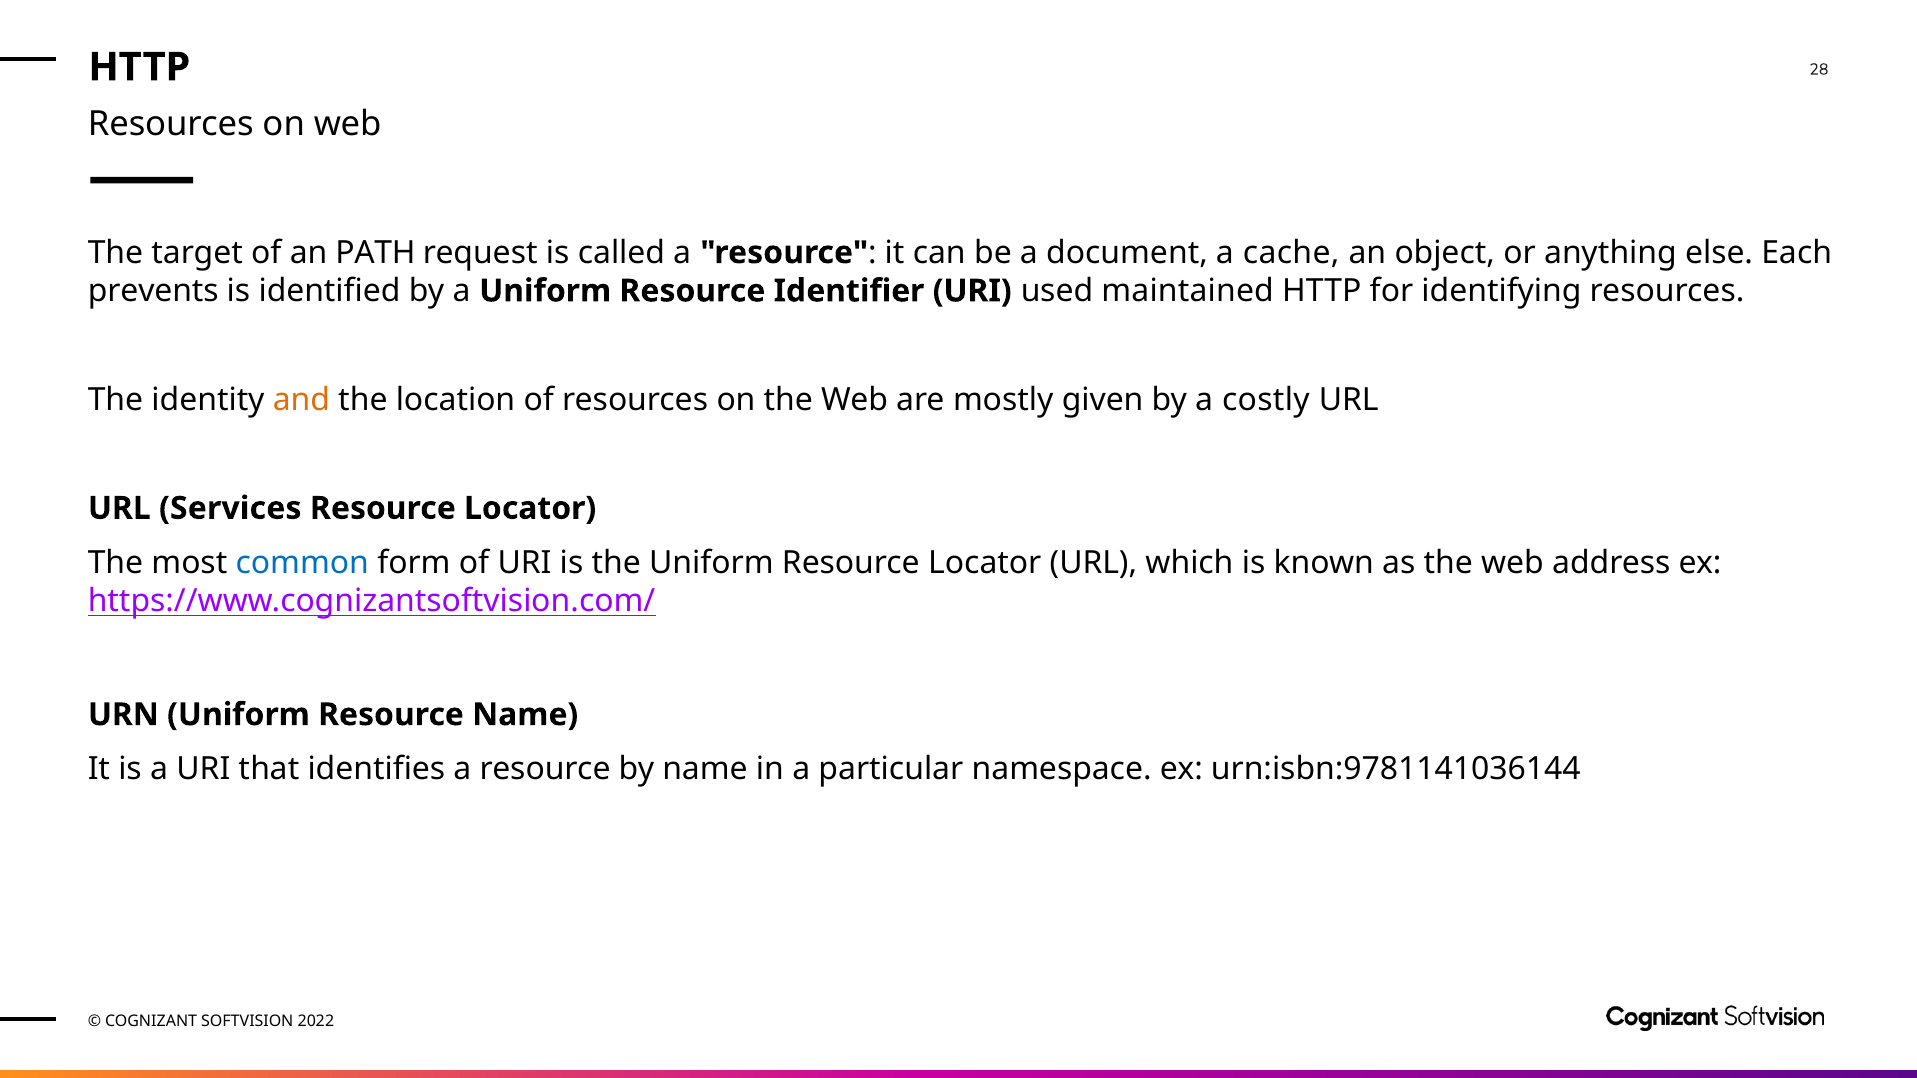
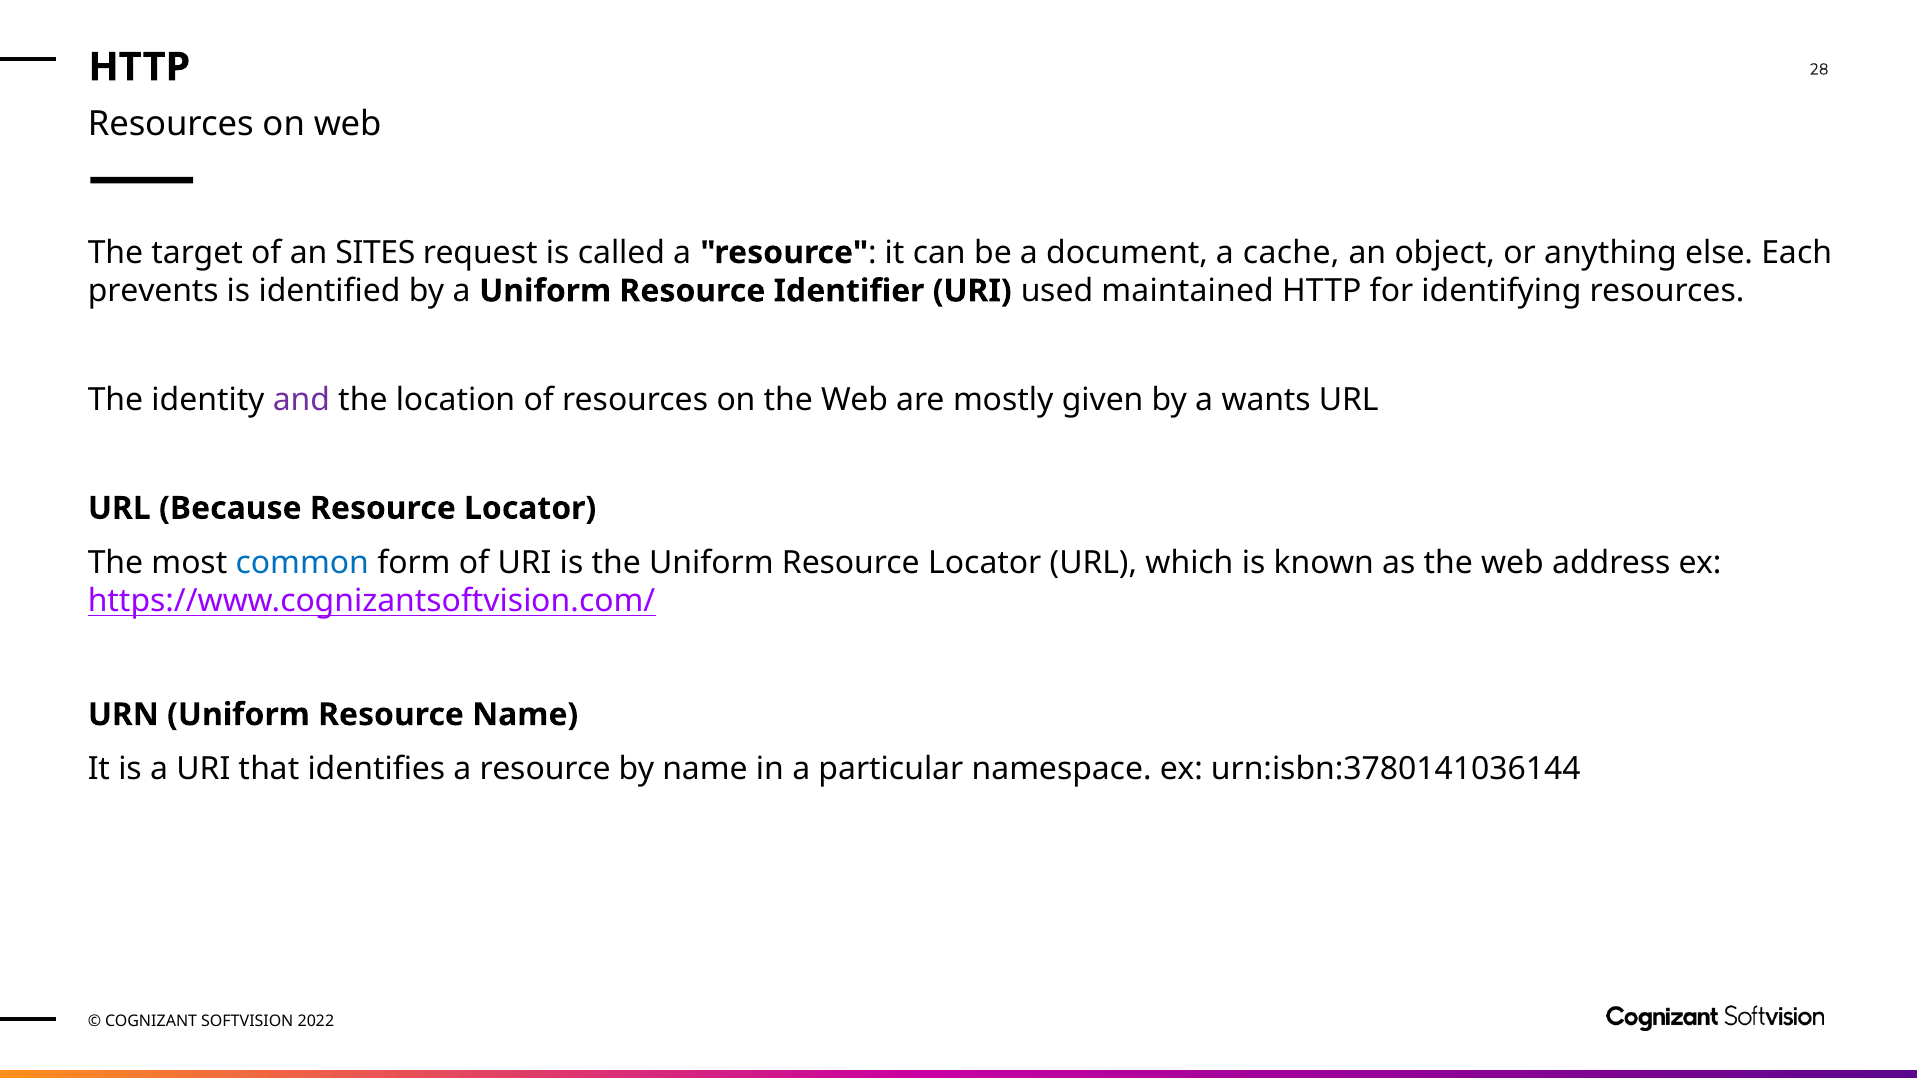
PATH: PATH -> SITES (375, 253)
and colour: orange -> purple (301, 400)
costly: costly -> wants (1266, 400)
Services: Services -> Because (230, 508)
urn:isbn:9781141036144: urn:isbn:9781141036144 -> urn:isbn:3780141036144 (1396, 769)
